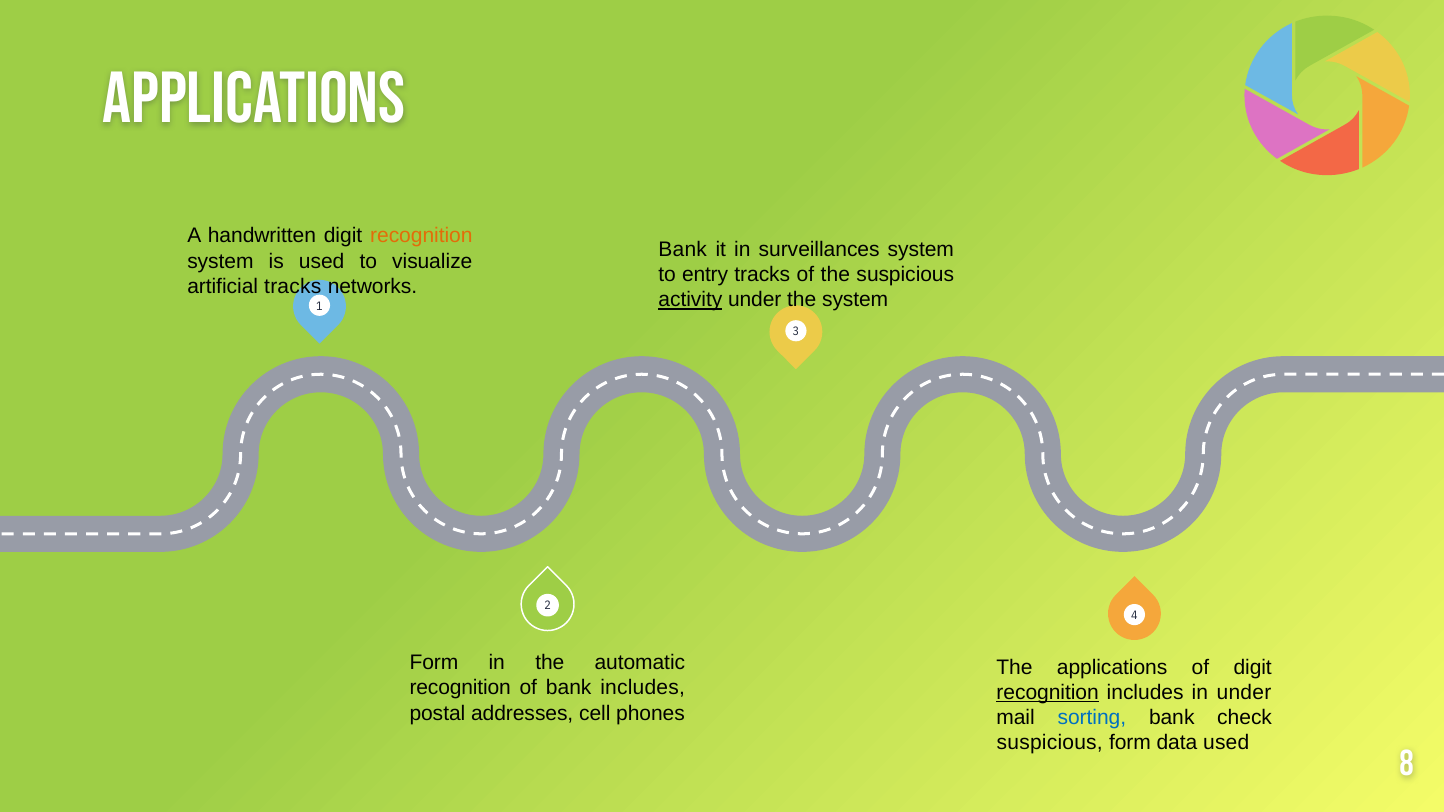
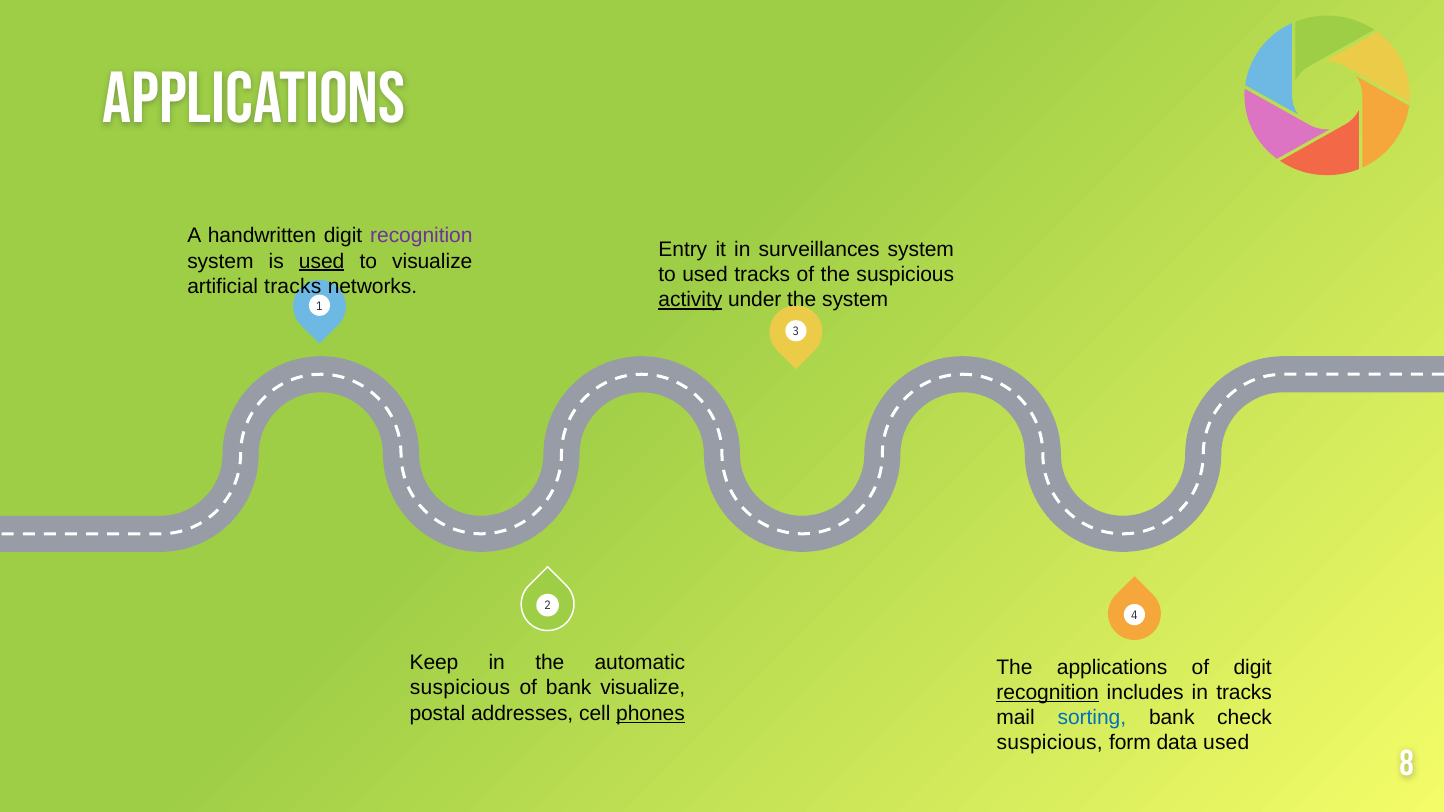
recognition colour: orange -> purple (421, 236)
Bank: Bank -> Entry (683, 249)
used underline: none -> present (322, 261)
to entry: entry -> used (705, 275)
Form: Form -> Keep (434, 663)
recognition: recognition -> suspicious (460, 688)
bank includes: includes -> visualize (643, 688)
in under: under -> tracks (1244, 693)
phones underline: none -> present (651, 714)
